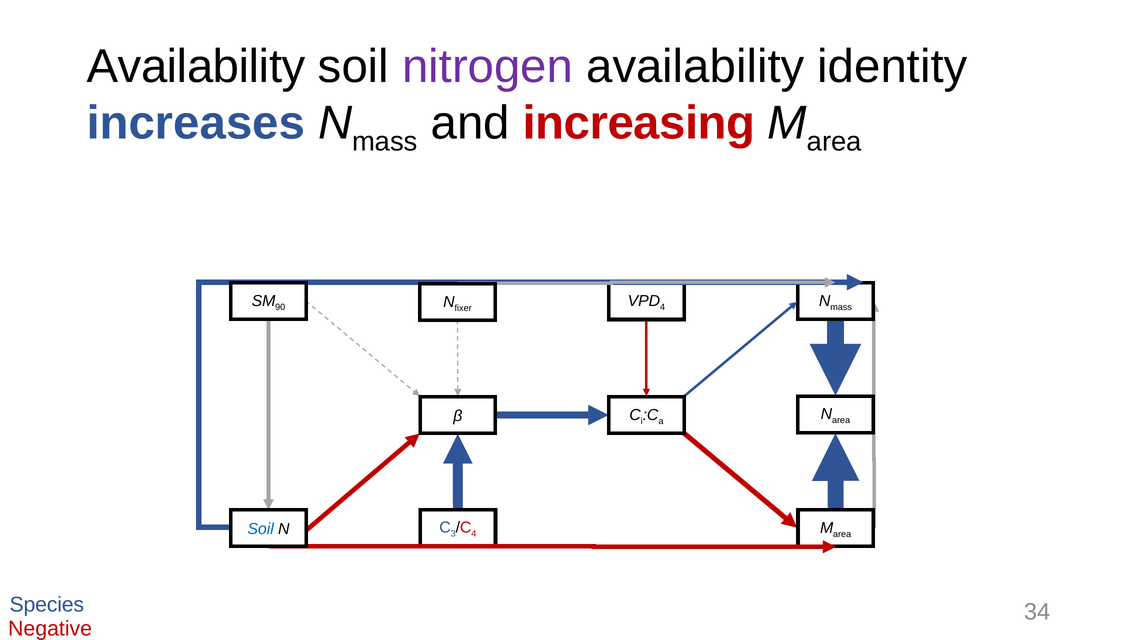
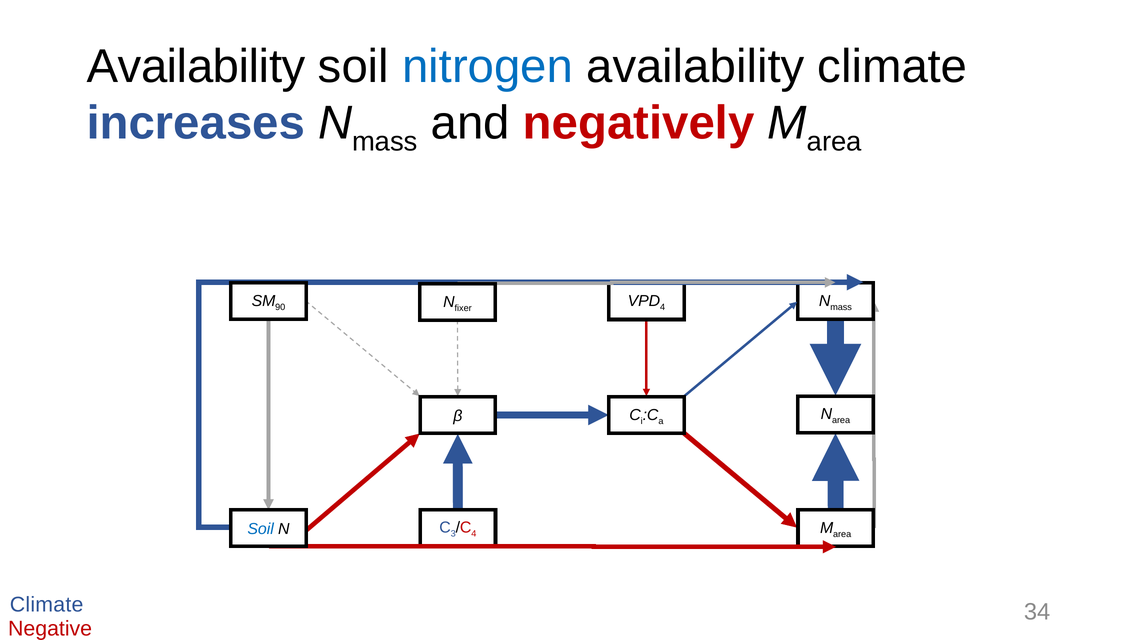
nitrogen colour: purple -> blue (488, 66)
availability identity: identity -> climate (892, 66)
increasing: increasing -> negatively (639, 123)
Species: Species -> Climate (47, 604)
